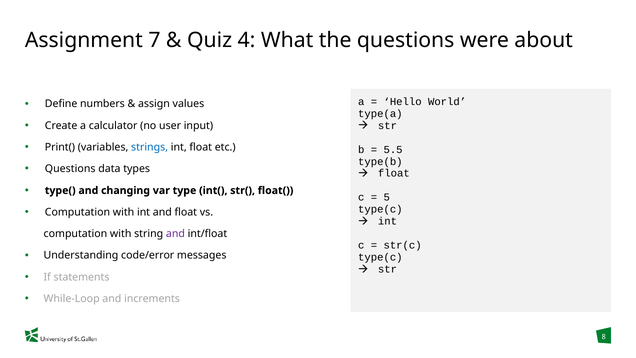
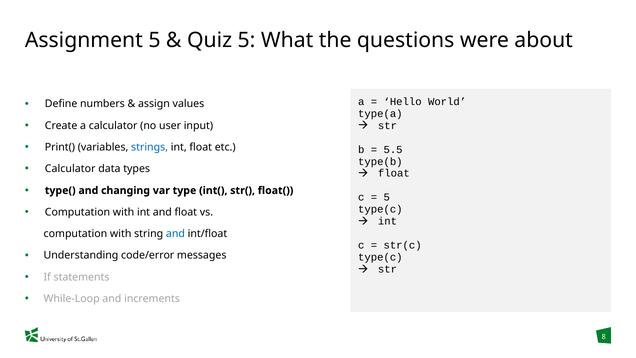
Assignment 7: 7 -> 5 (154, 40)
Quiz 4: 4 -> 5 (247, 40)
Questions: Questions -> Calculator (70, 169)
and colour: purple -> blue (175, 234)
